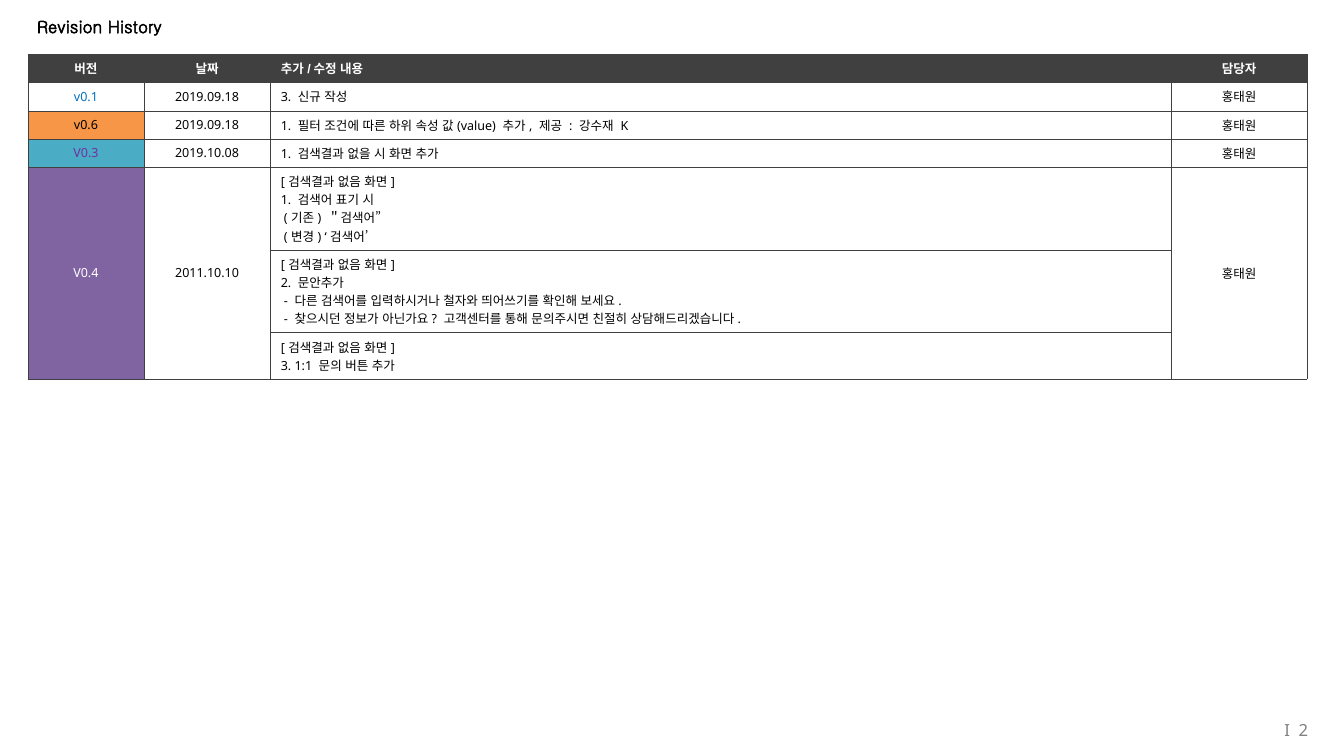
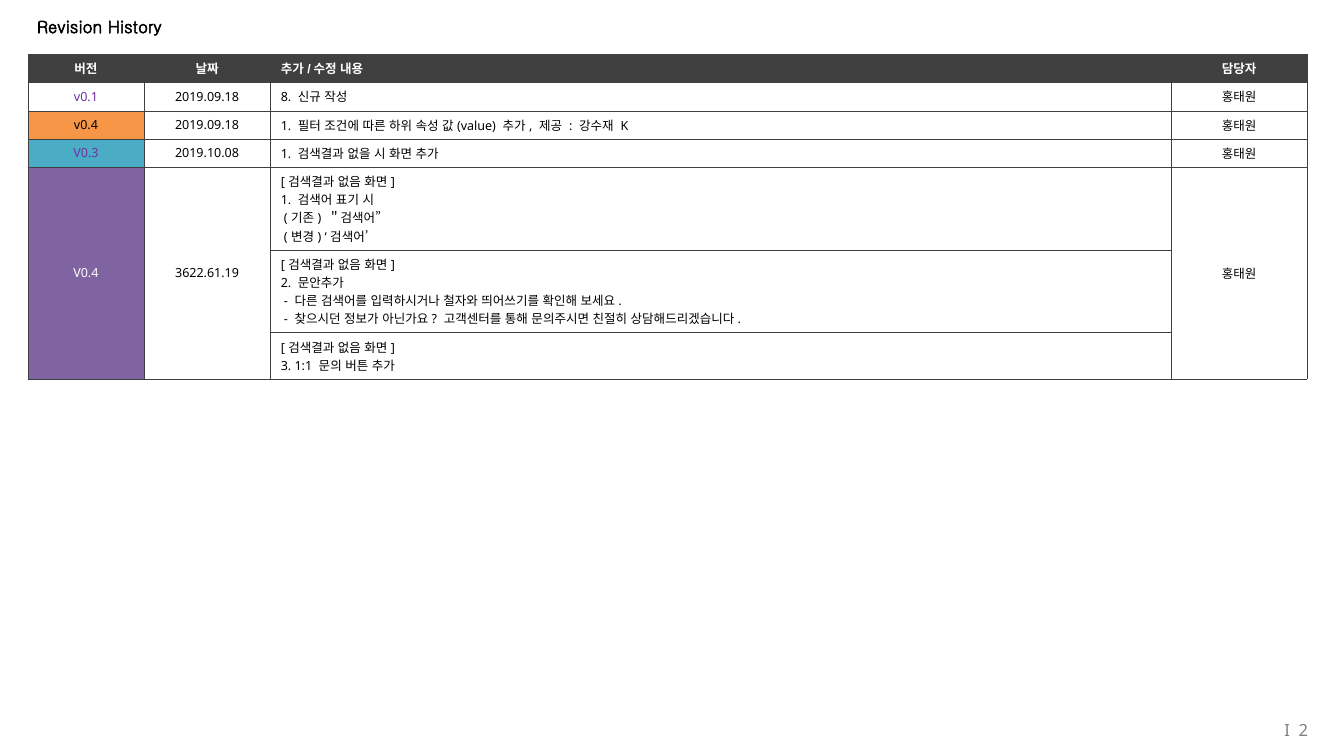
v0.1 colour: blue -> purple (86, 97)
2019.09.18 3: 3 -> 8 (286, 98)
v0.6: v0.6 -> v0.4 (86, 125)
2011.10.10: 2011.10.10 -> 3622.61.19 (207, 274)
